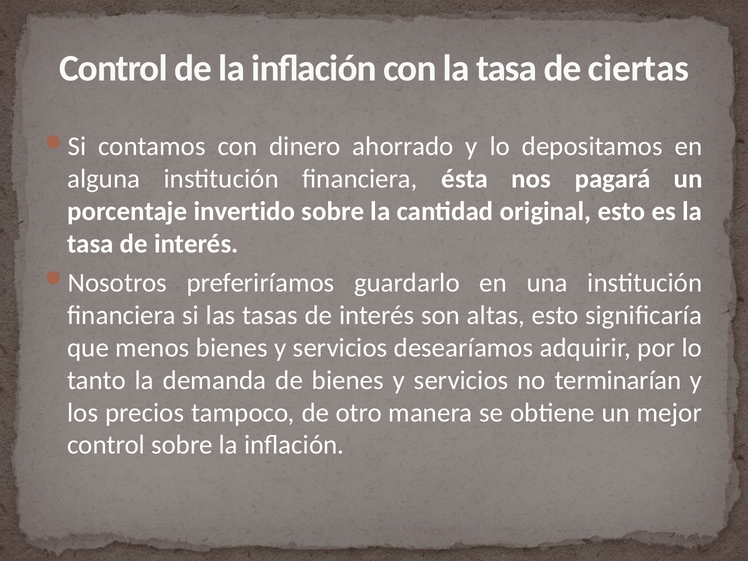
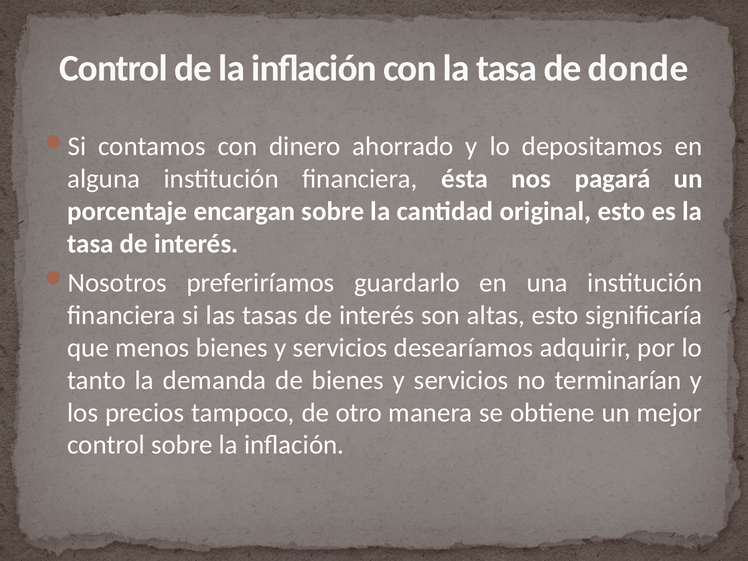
ciertas: ciertas -> donde (638, 68)
invertido: invertido -> encargan (245, 211)
